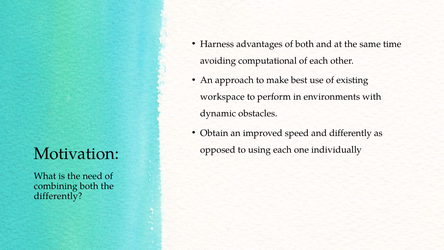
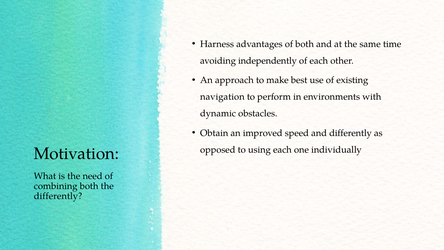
computational: computational -> independently (268, 61)
workspace: workspace -> navigation (222, 97)
